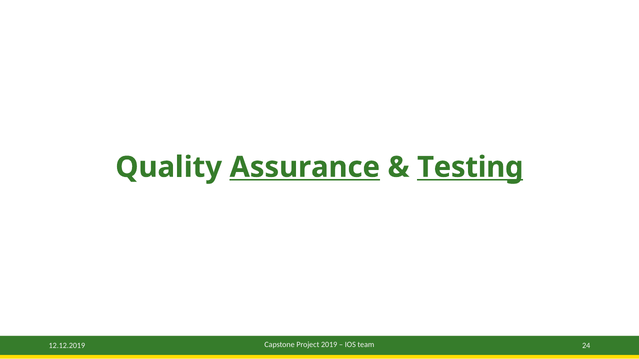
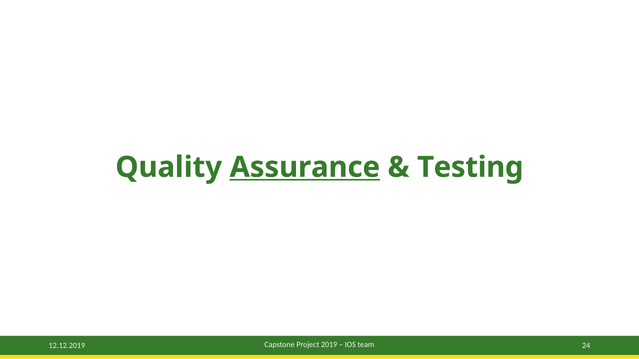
Testing underline: present -> none (470, 167)
